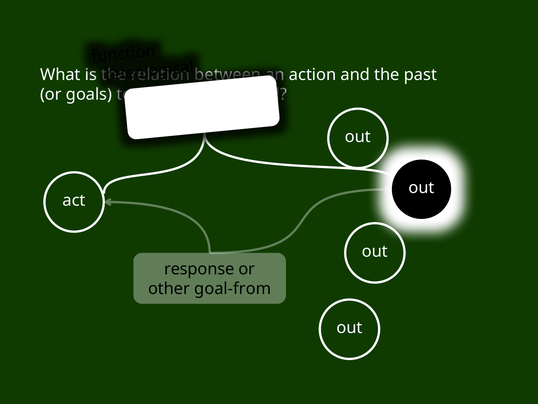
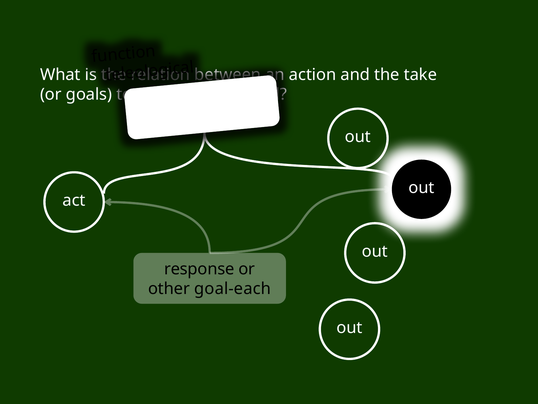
past: past -> take (420, 75)
goal-from: goal-from -> goal-each (233, 288)
